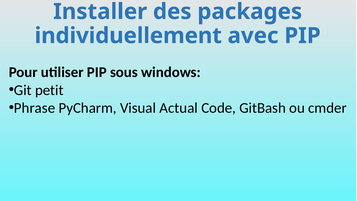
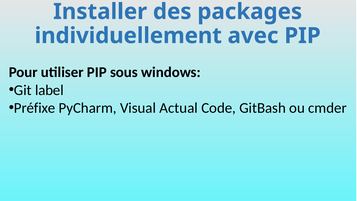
petit: petit -> label (49, 90)
Phrase: Phrase -> Préfixe (35, 108)
